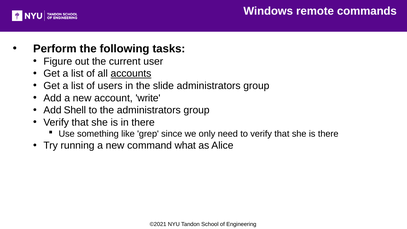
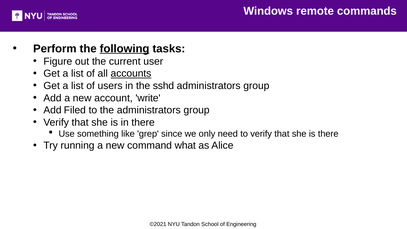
following underline: none -> present (125, 49)
slide: slide -> sshd (163, 86)
Shell: Shell -> Filed (75, 110)
